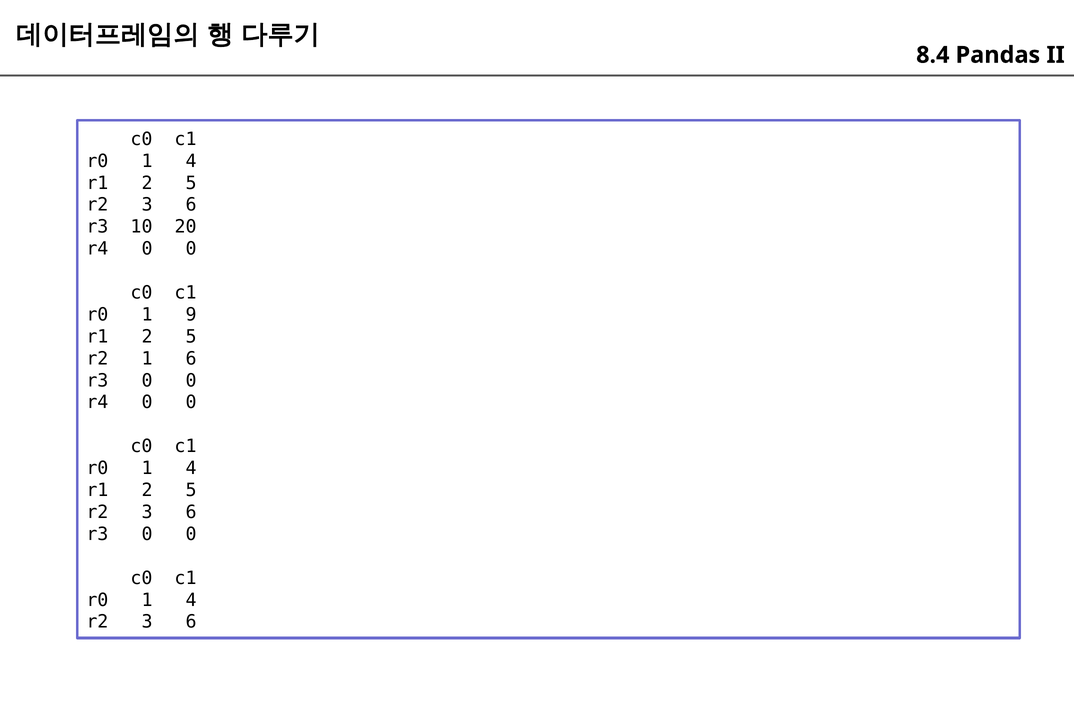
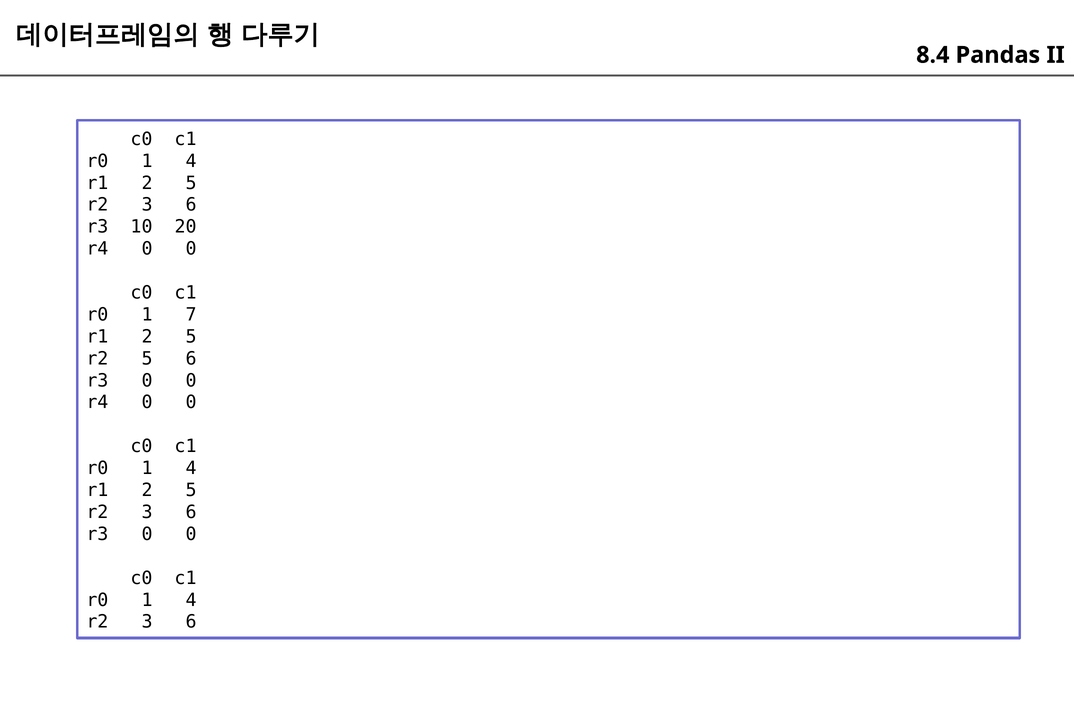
9: 9 -> 7 (191, 315)
r2 1: 1 -> 5 (147, 359)
